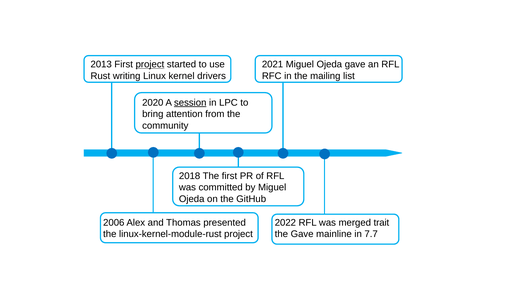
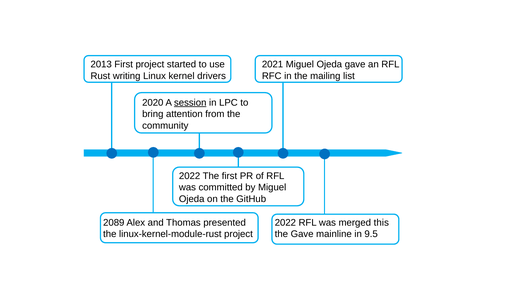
project underline: present -> none (150, 64)
2018: 2018 -> 2022 (190, 176)
2006: 2006 -> 2089 (114, 223)
trait: trait -> this (381, 223)
7.7: 7.7 -> 9.5 (371, 234)
